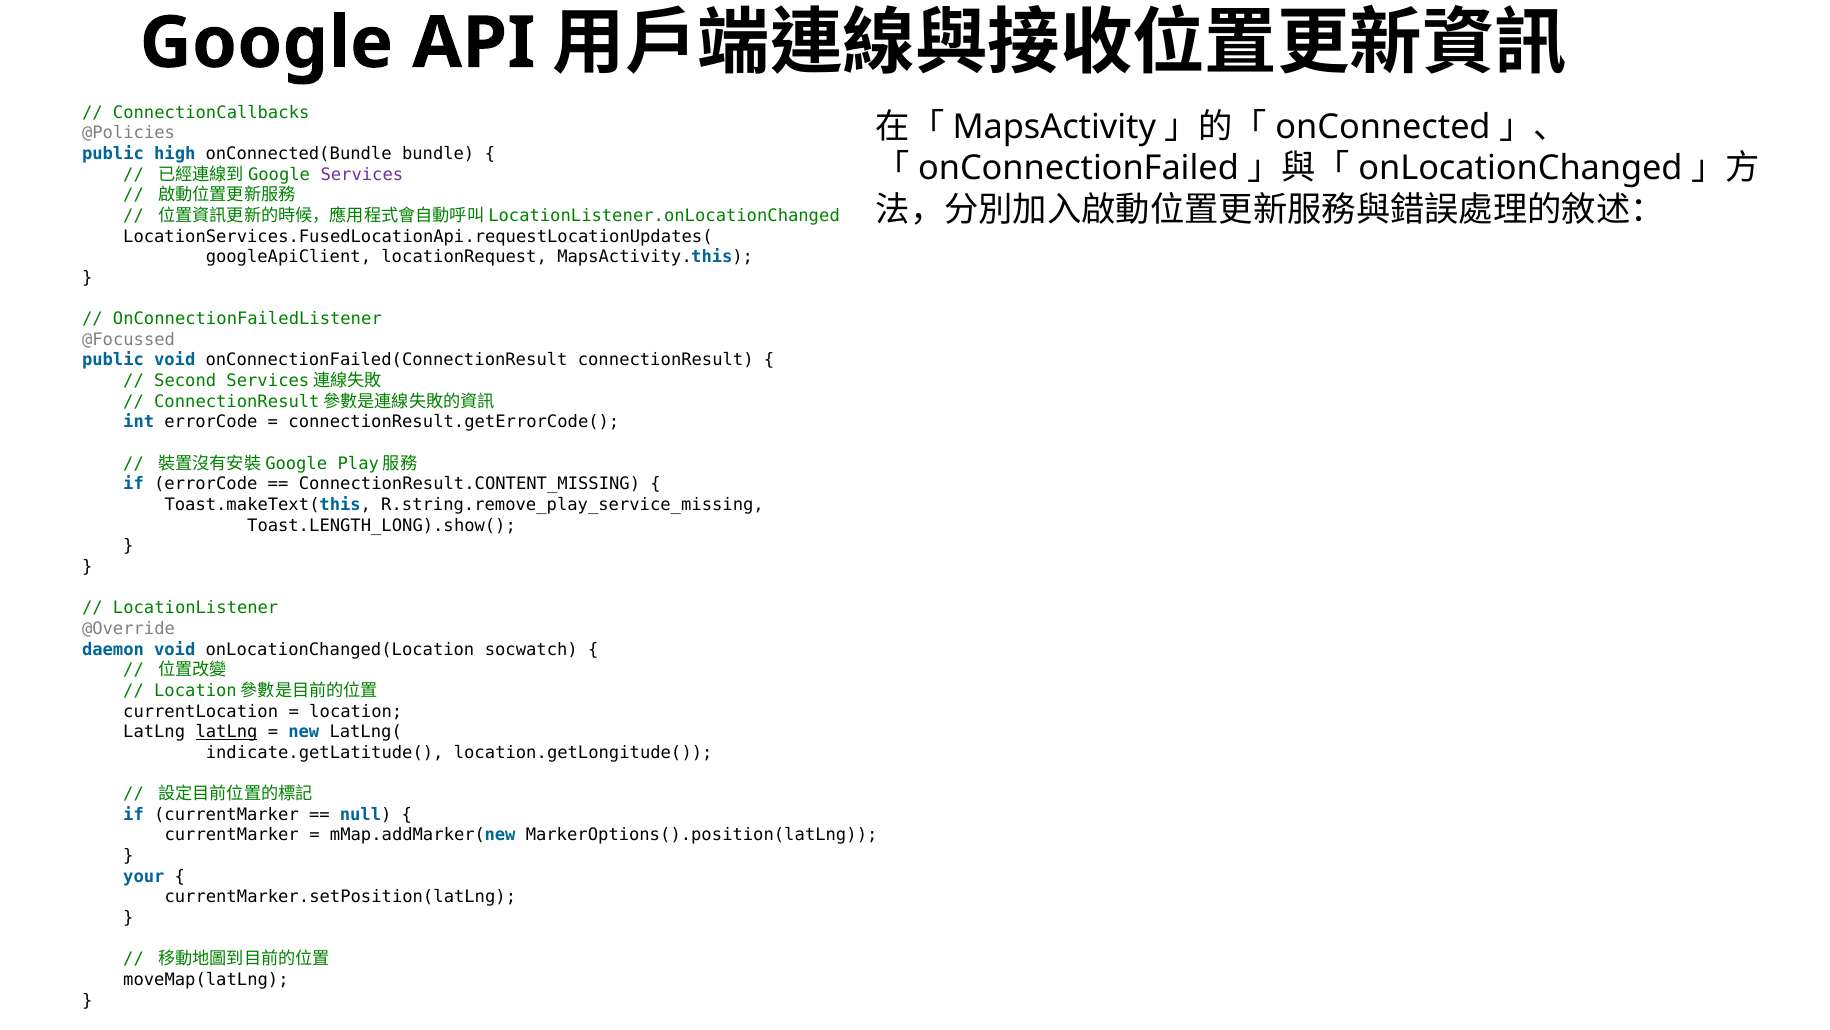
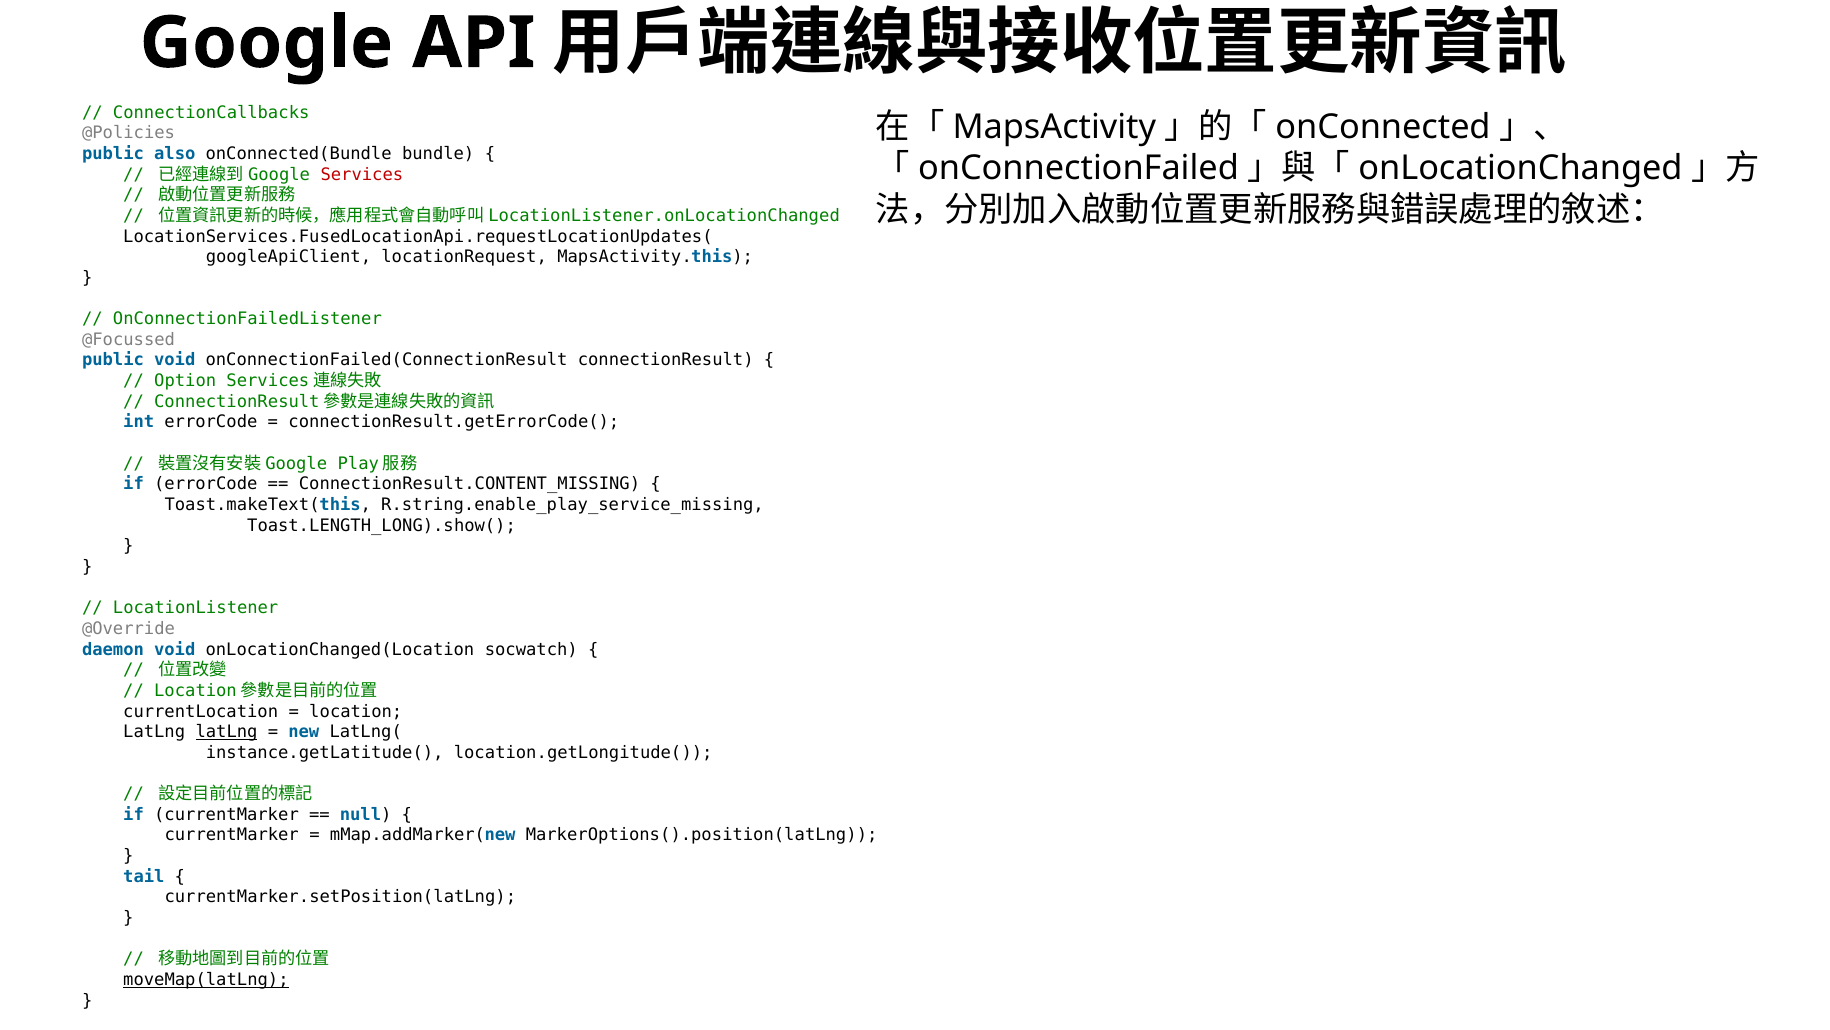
high: high -> also (175, 154)
Services colour: purple -> red (362, 174)
Second: Second -> Option (185, 381)
R.string.remove_play_service_missing: R.string.remove_play_service_missing -> R.string.enable_play_service_missing (573, 505)
indicate.getLatitude(: indicate.getLatitude( -> instance.getLatitude( (325, 752)
your: your -> tail (144, 876)
moveMap(latLng underline: none -> present (206, 979)
